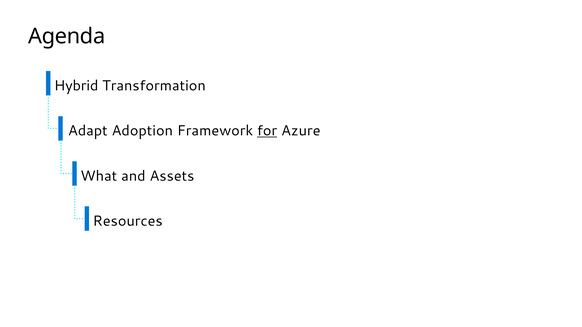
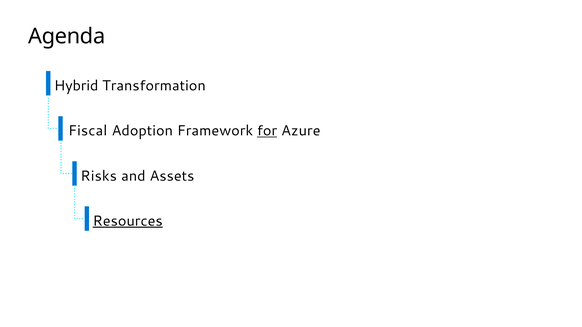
Adapt: Adapt -> Fiscal (88, 131)
What: What -> Risks (99, 176)
Resources underline: none -> present (128, 221)
